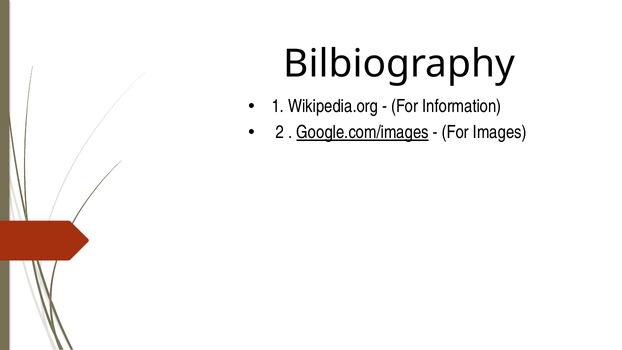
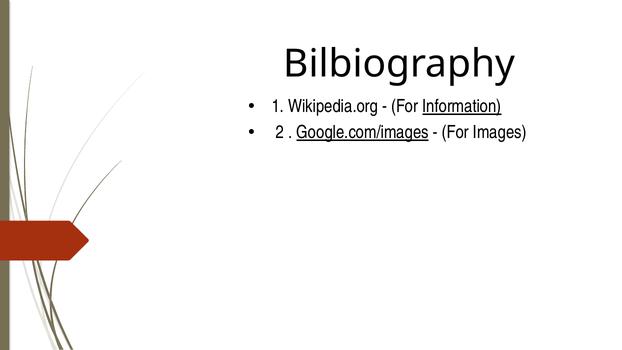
Information underline: none -> present (462, 106)
